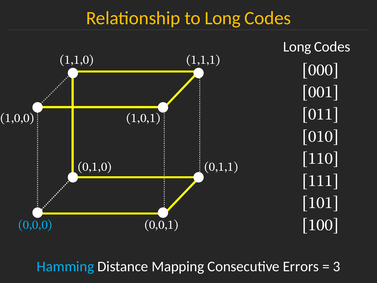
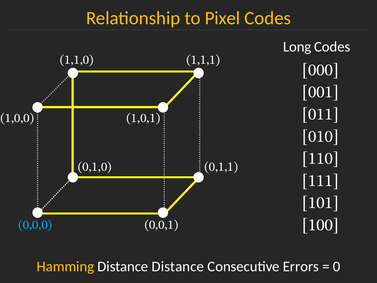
to Long: Long -> Pixel (223, 18)
Hamming colour: light blue -> yellow (65, 266)
Distance Mapping: Mapping -> Distance (178, 266)
3: 3 -> 0 (337, 266)
